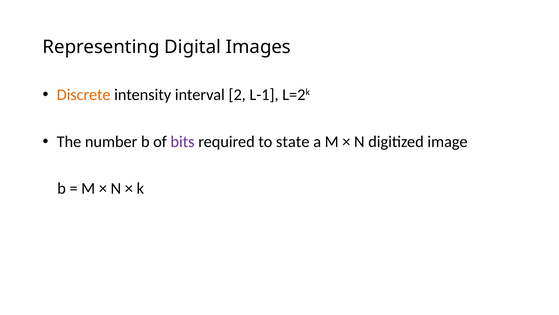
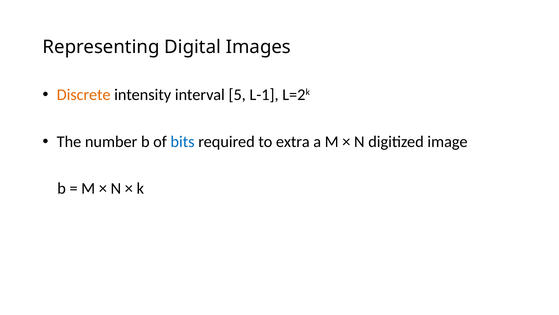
2: 2 -> 5 (237, 95)
bits colour: purple -> blue (183, 141)
state: state -> extra (293, 141)
